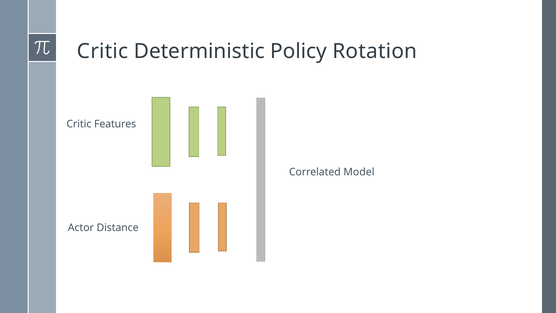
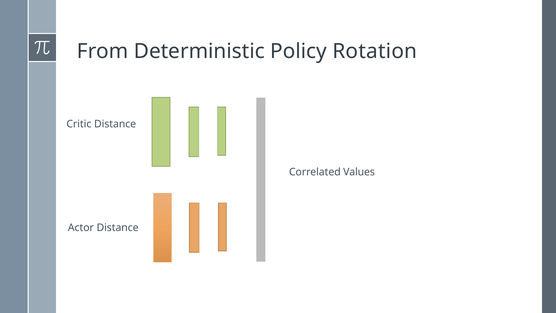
Critic: Critic -> From (103, 51)
Critic Features: Features -> Distance (115, 124)
Model: Model -> Values (359, 172)
